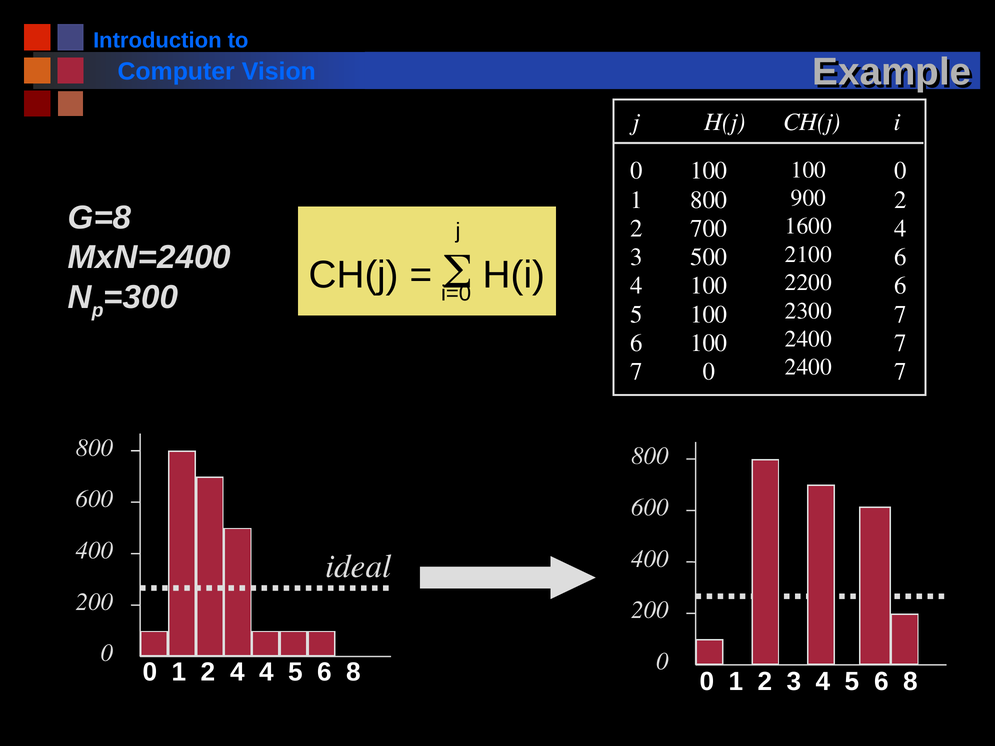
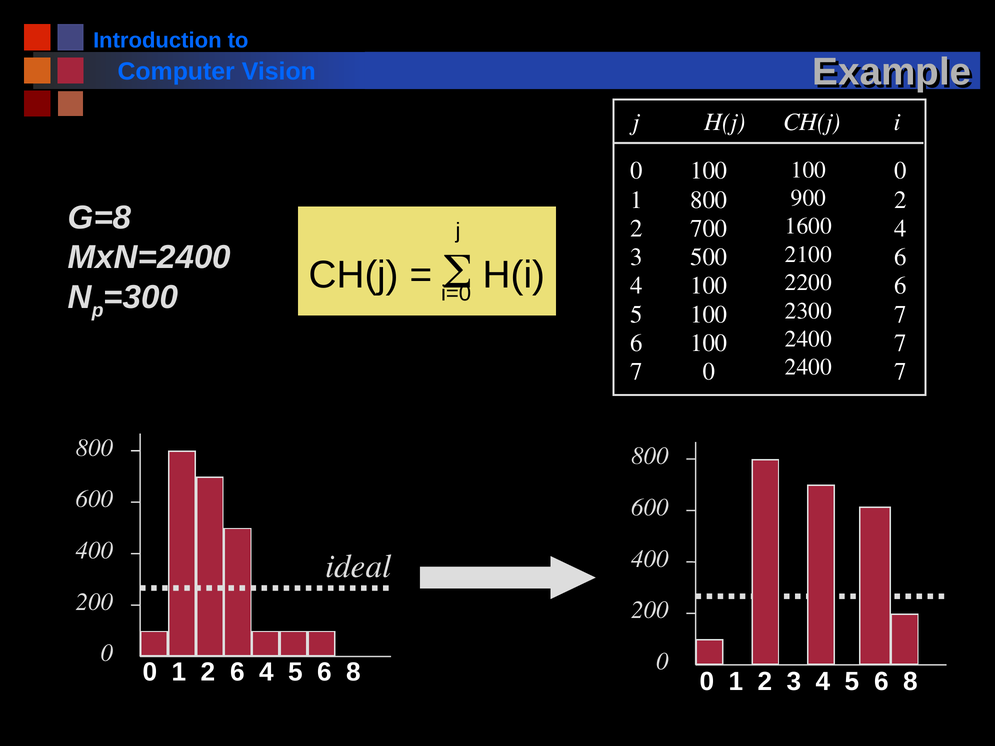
1 2 4: 4 -> 6 (237, 672)
